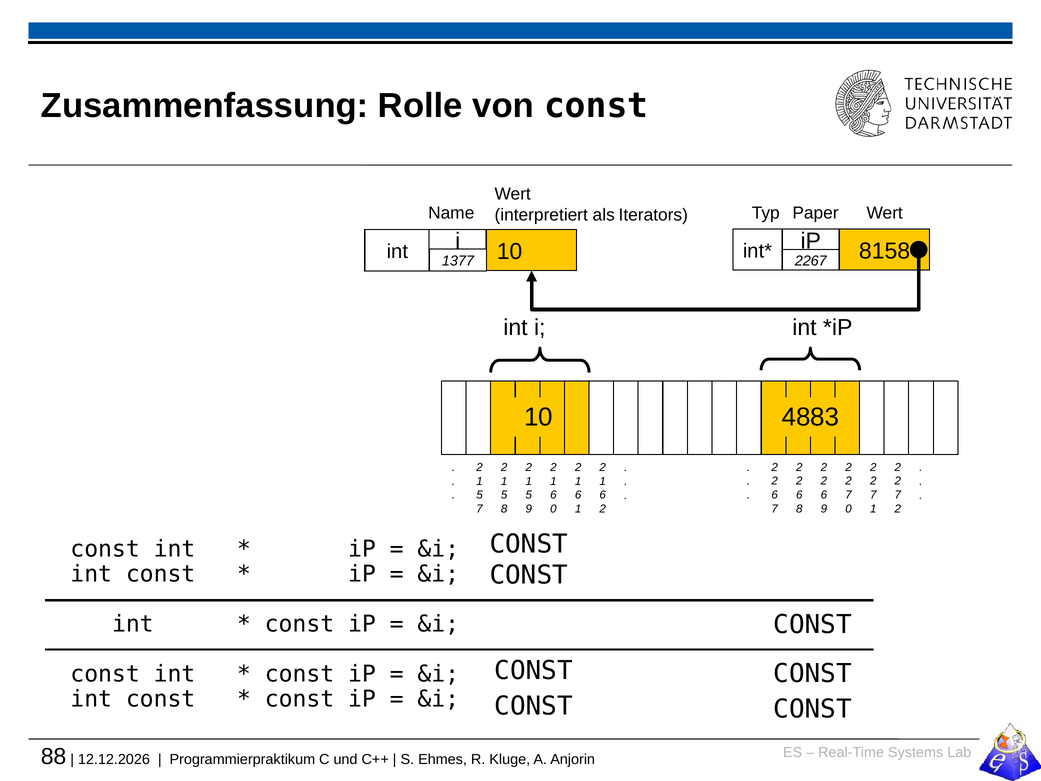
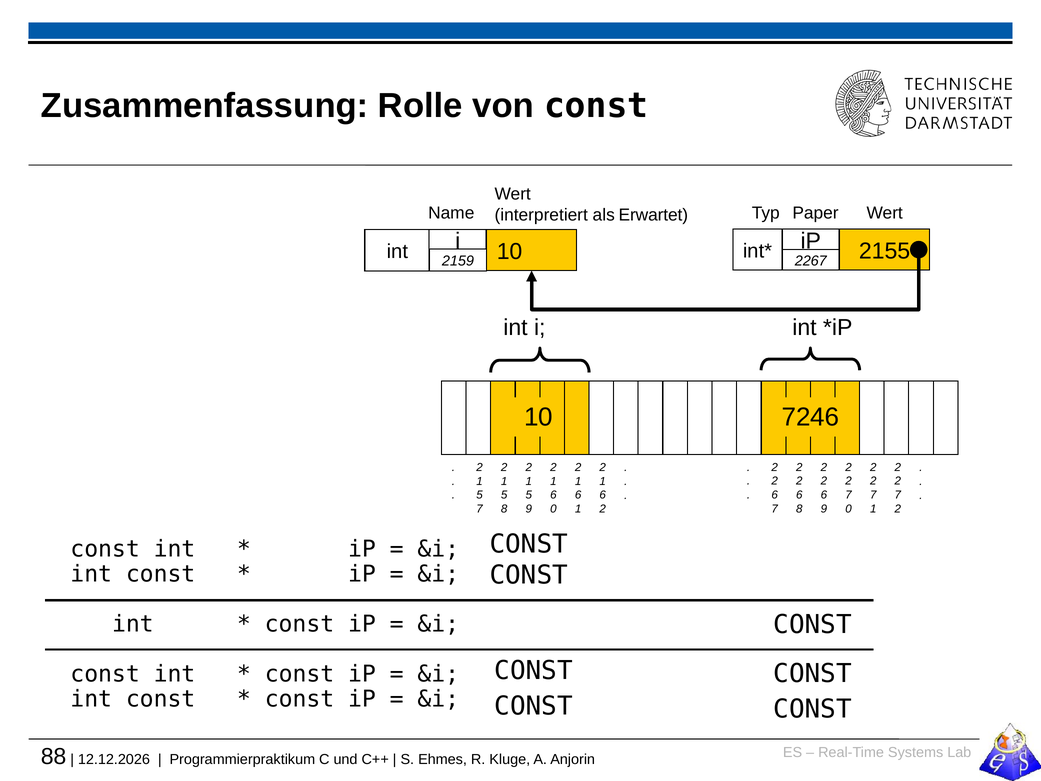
Iterators: Iterators -> Erwartet (653, 215)
1377: 1377 -> 2159 (458, 261)
8158: 8158 -> 2155 (885, 251)
4883: 4883 -> 7246 (810, 417)
